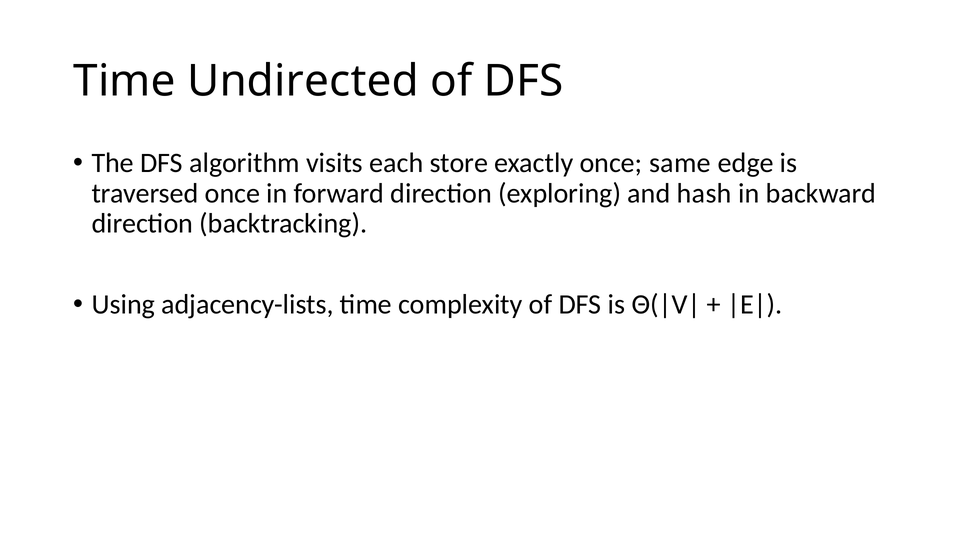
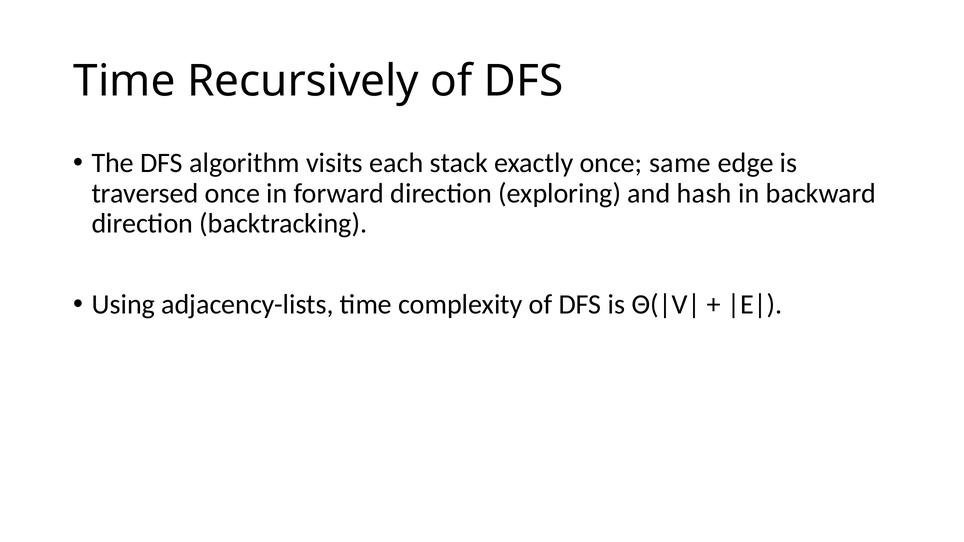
Undirected: Undirected -> Recursively (303, 81)
store: store -> stack (459, 163)
